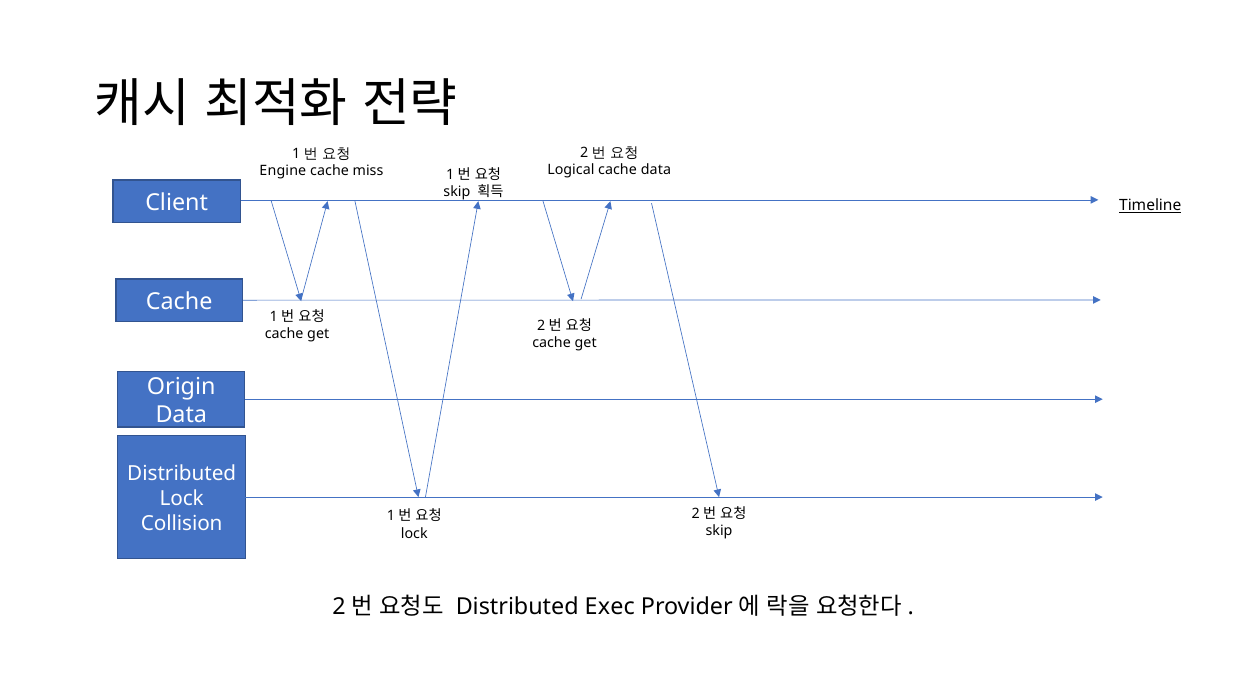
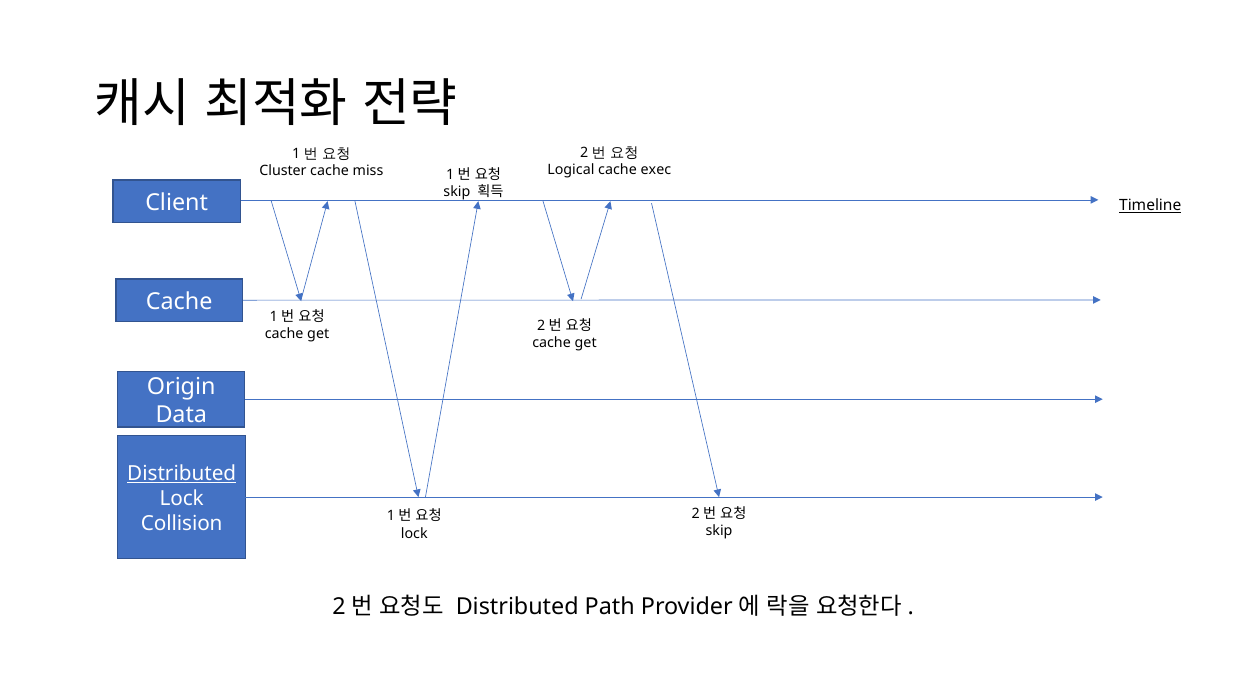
cache data: data -> exec (656, 170)
Engine: Engine -> Cluster (283, 171)
Distributed underline: none -> present (182, 474)
Exec: Exec -> Path (610, 607)
